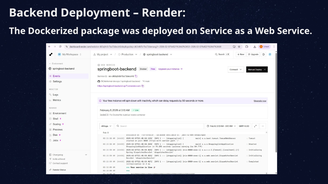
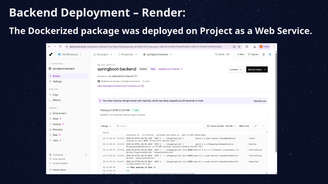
on Service: Service -> Project (216, 31)
